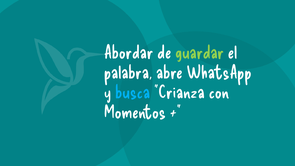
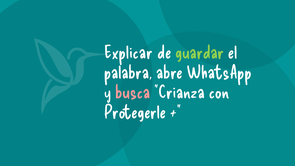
Abordar: Abordar -> Explicar (129, 53)
busca colour: light blue -> pink (133, 92)
Momentos: Momentos -> Protegerle (135, 112)
